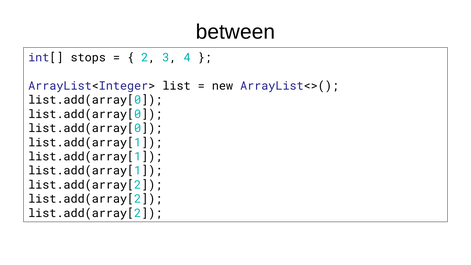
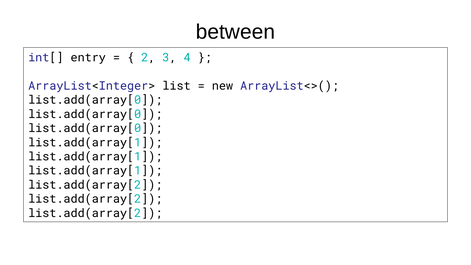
stops: stops -> entry (88, 58)
